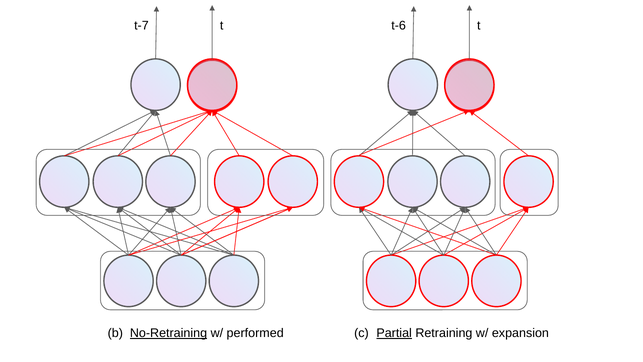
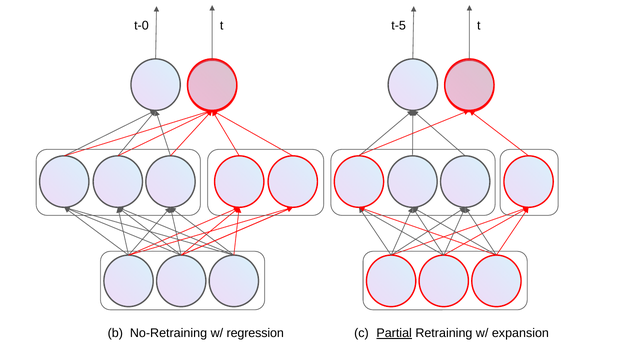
t-7: t-7 -> t-0 (141, 26)
t-6: t-6 -> t-5 (399, 26)
No-Retraining underline: present -> none (169, 333)
performed: performed -> regression (255, 333)
